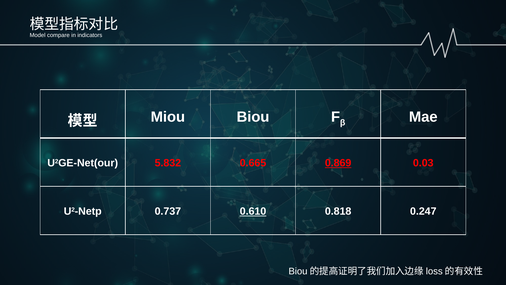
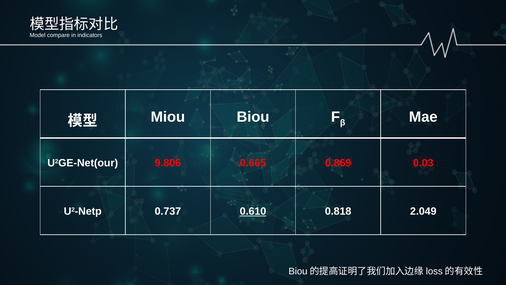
5.832: 5.832 -> 9.806 (168, 163)
0.869 underline: present -> none (338, 163)
0.247: 0.247 -> 2.049 (423, 211)
